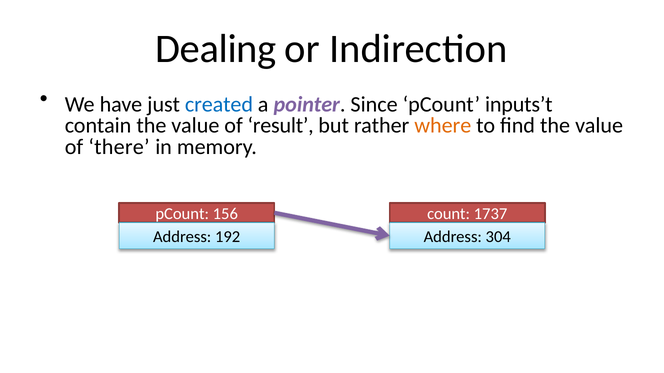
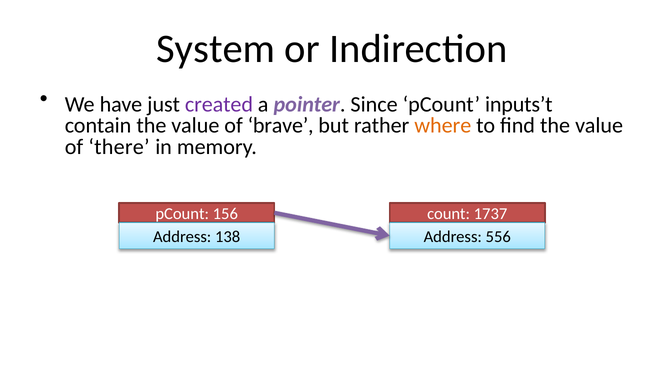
Dealing: Dealing -> System (216, 49)
created colour: blue -> purple (219, 104)
result: result -> brave (281, 126)
304: 304 -> 556 (498, 237)
192: 192 -> 138 (228, 237)
